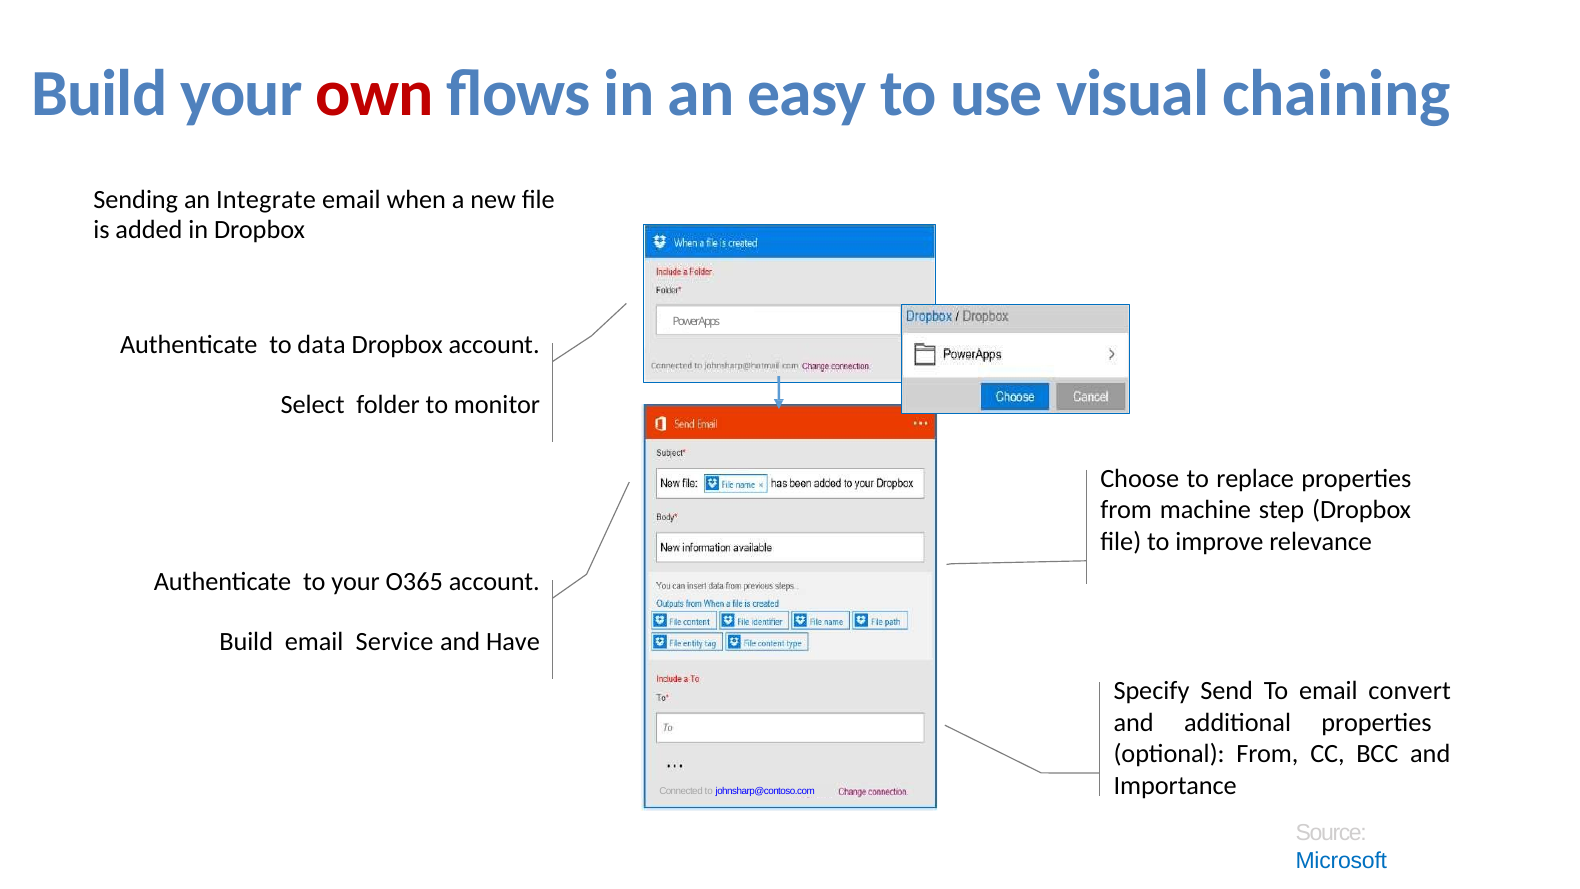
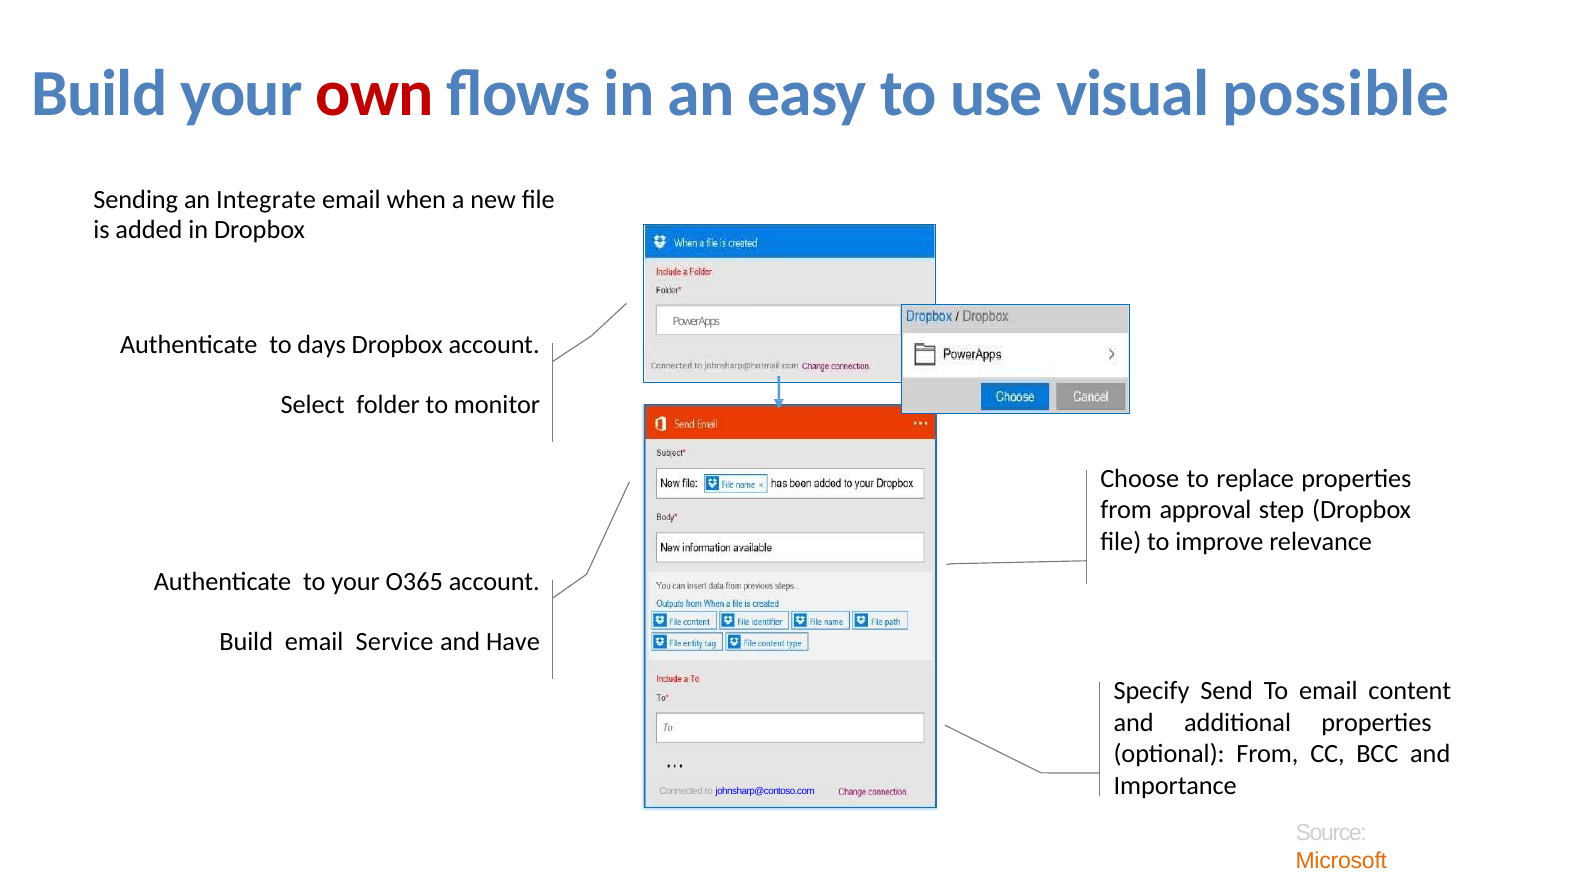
chaining: chaining -> possible (1336, 93)
data: data -> days (322, 345)
machine: machine -> approval (1206, 510)
convert: convert -> content (1410, 691)
Microsoft colour: blue -> orange (1341, 860)
